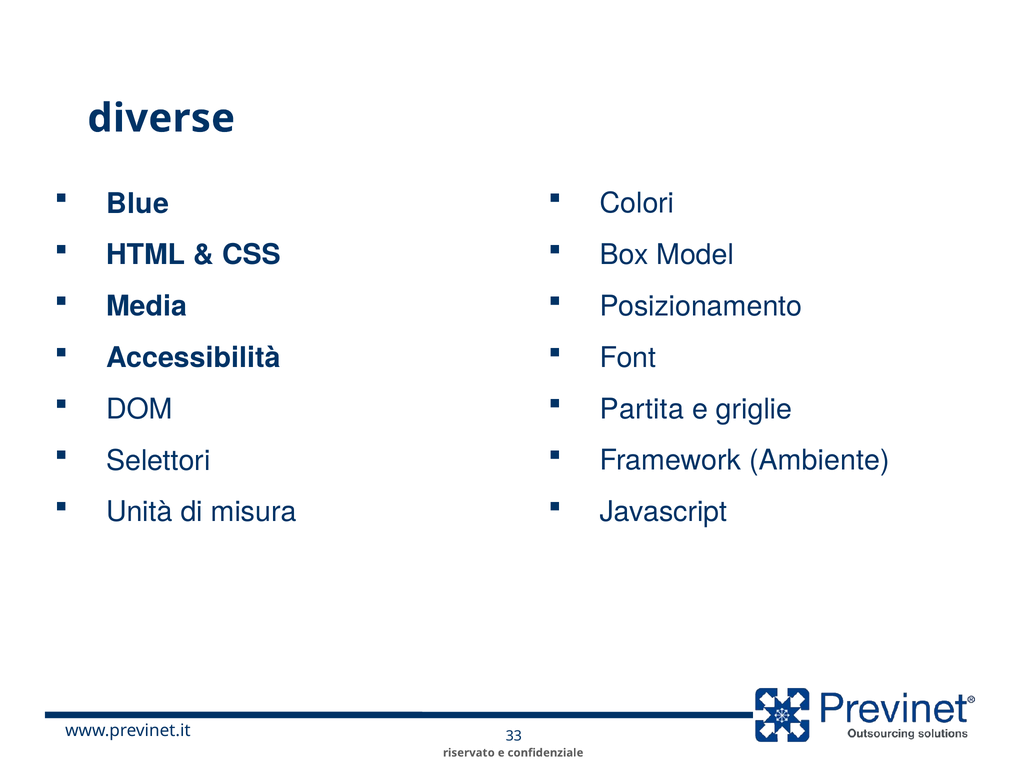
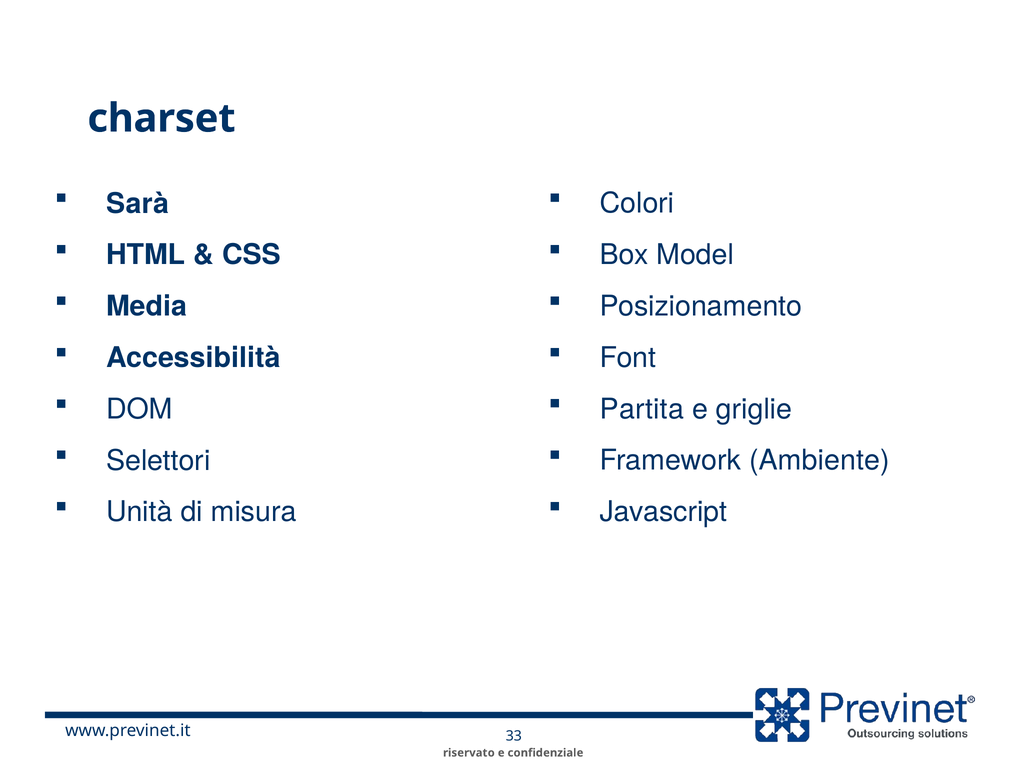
diverse: diverse -> charset (162, 118)
Blue: Blue -> Sarà (138, 204)
